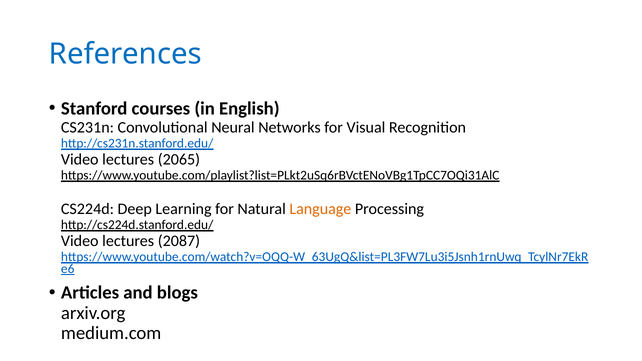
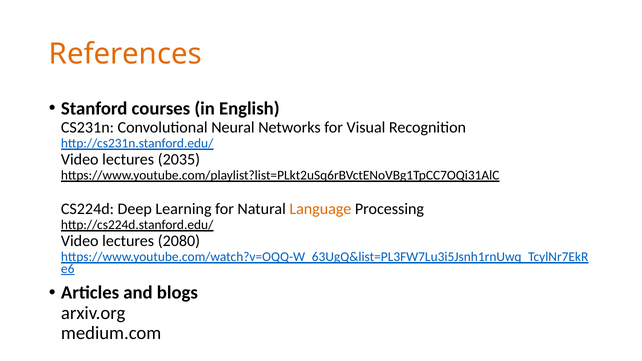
References colour: blue -> orange (125, 54)
2065: 2065 -> 2035 (179, 159)
2087: 2087 -> 2080 (179, 241)
